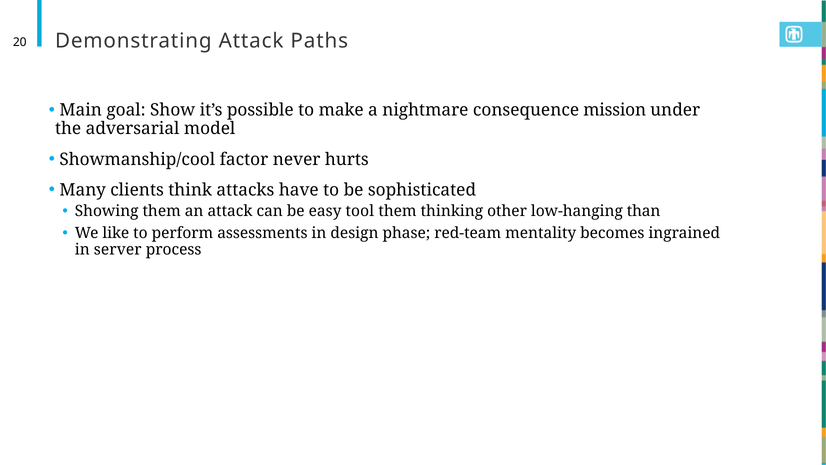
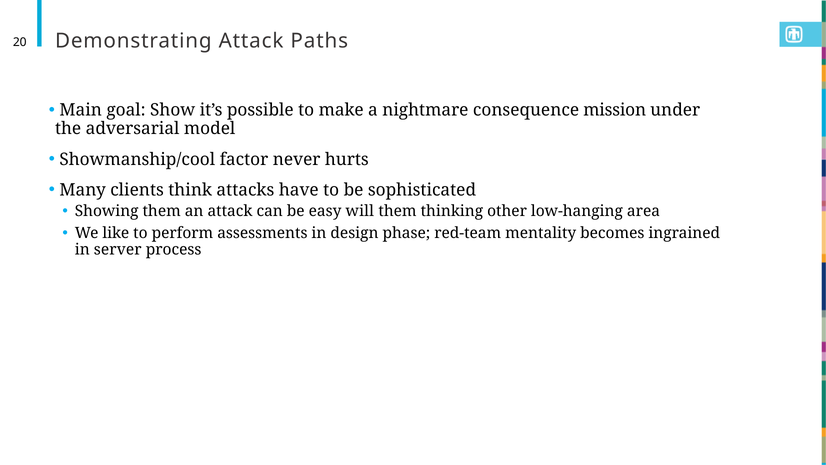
tool: tool -> will (360, 211)
than: than -> area (644, 211)
